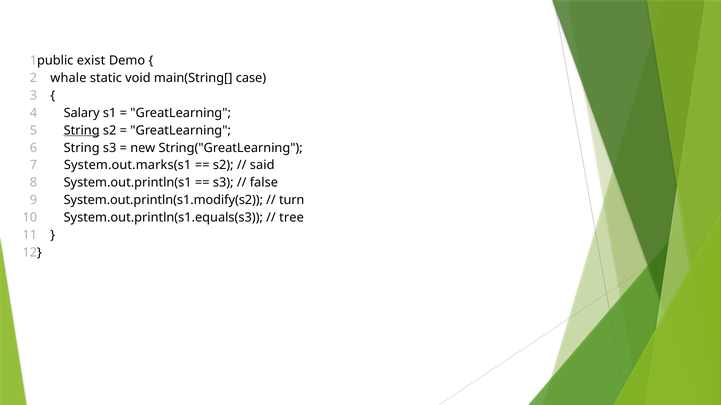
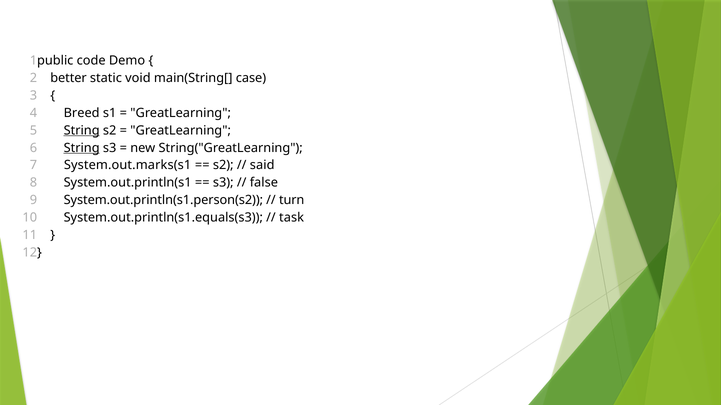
exist: exist -> code (91, 61)
whale: whale -> better (69, 78)
Salary: Salary -> Breed (82, 113)
String underline: none -> present (82, 148)
System.out.println(s1.modify(s2: System.out.println(s1.modify(s2 -> System.out.println(s1.person(s2 (163, 200)
tree: tree -> task (292, 218)
